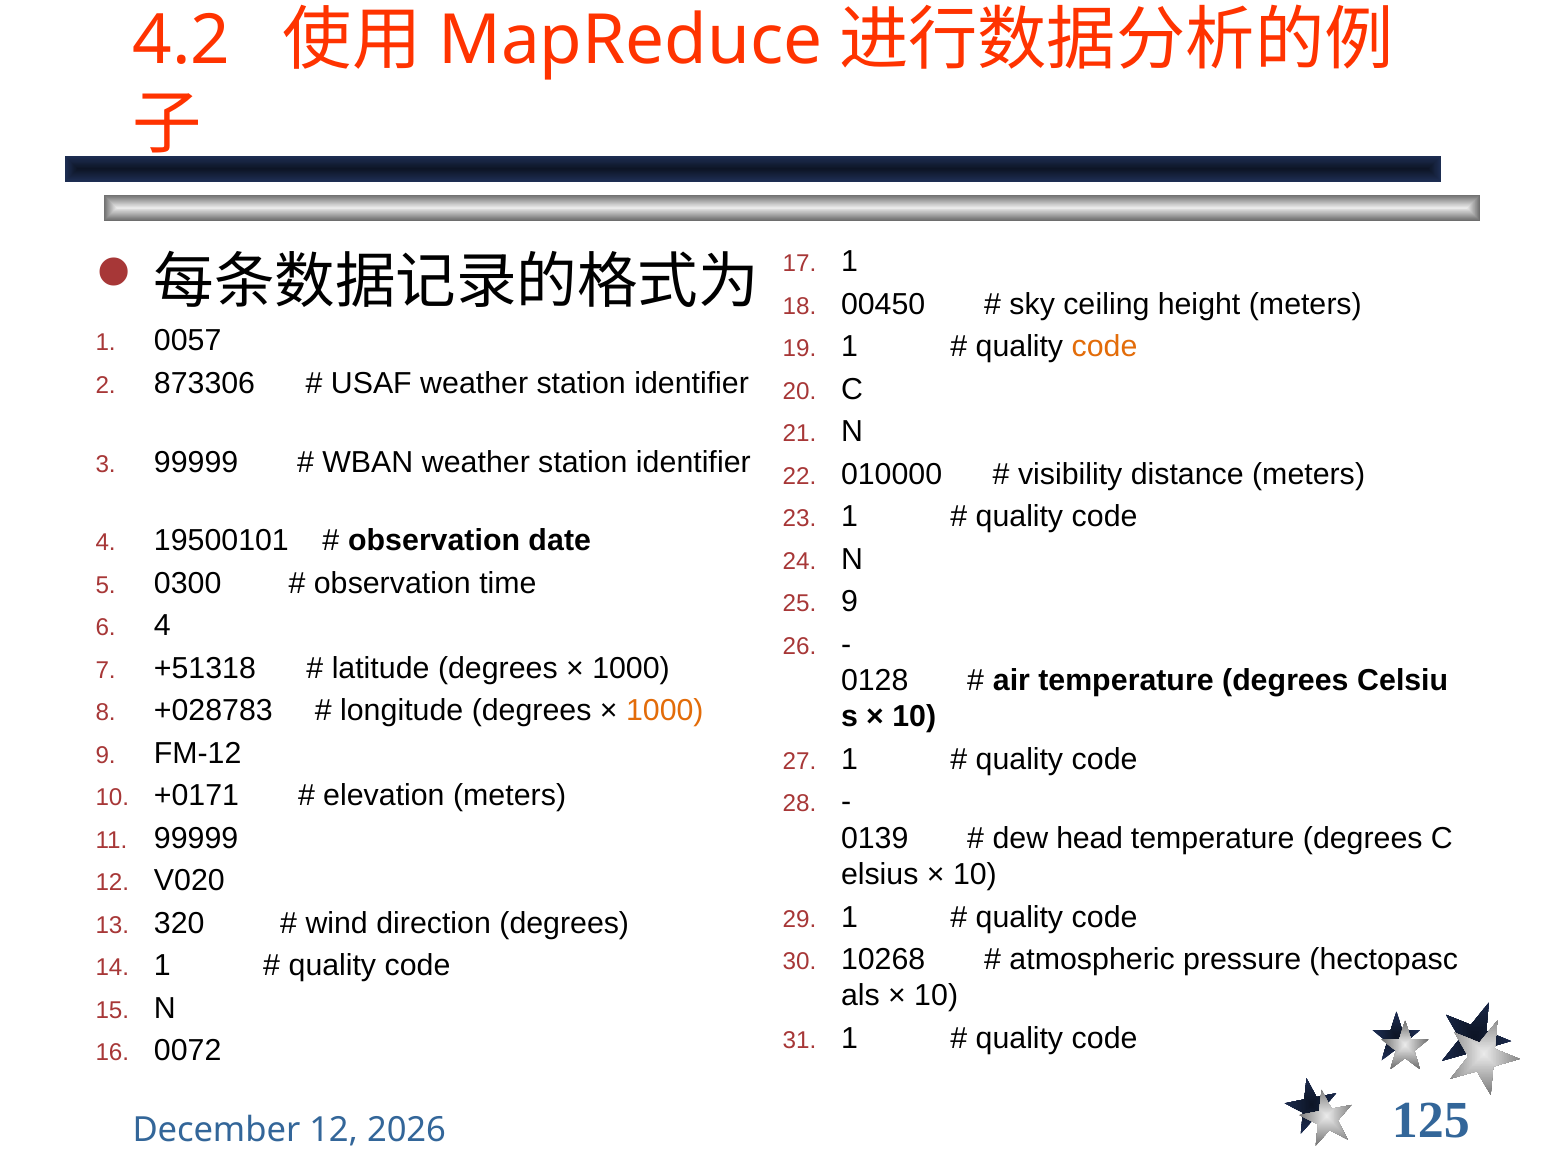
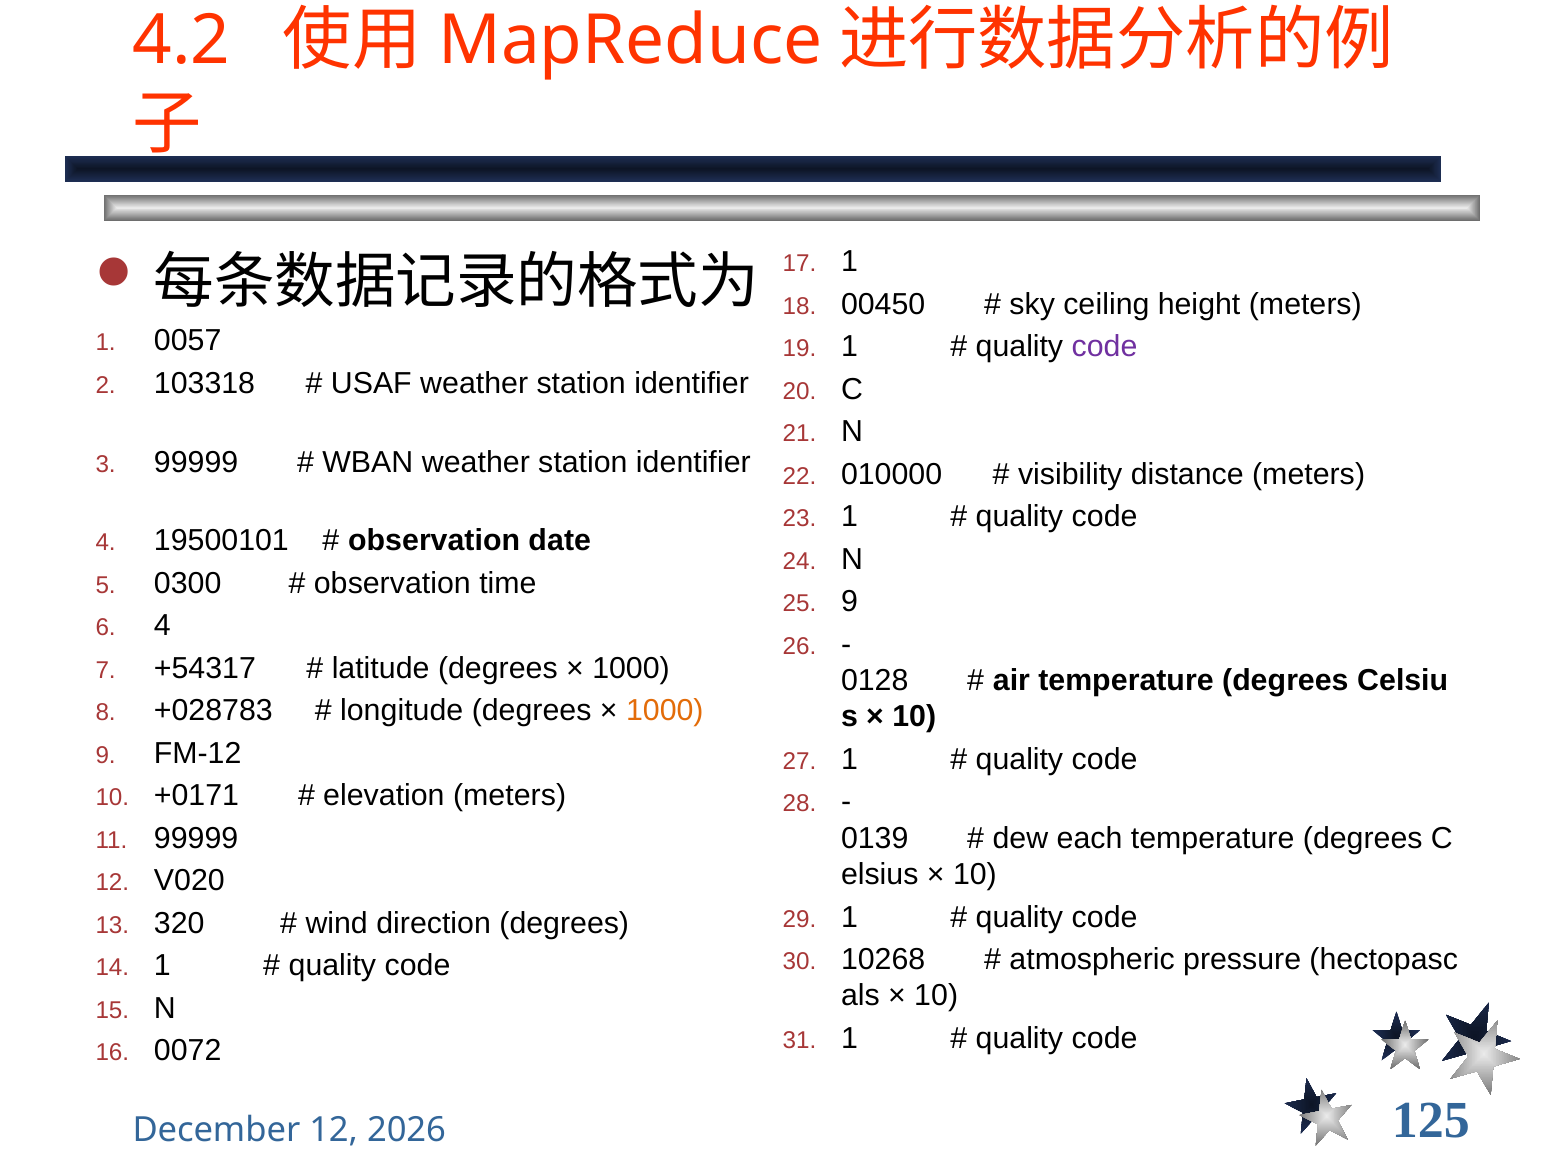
code colour: orange -> purple (1105, 347)
873306: 873306 -> 103318 (205, 383)
+51318: +51318 -> +54317 (205, 668)
head: head -> each (1090, 838)
